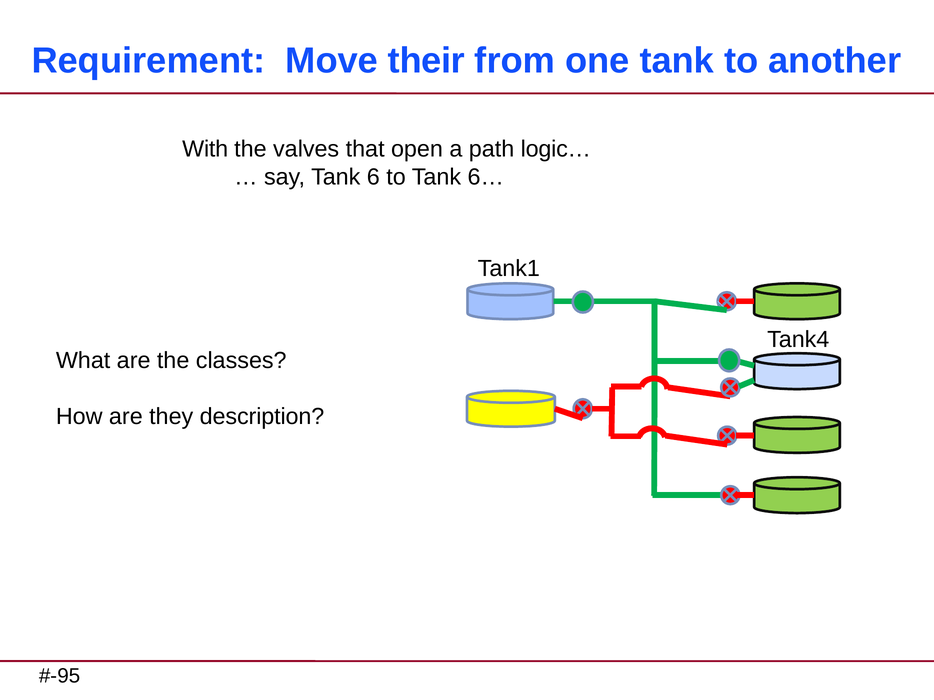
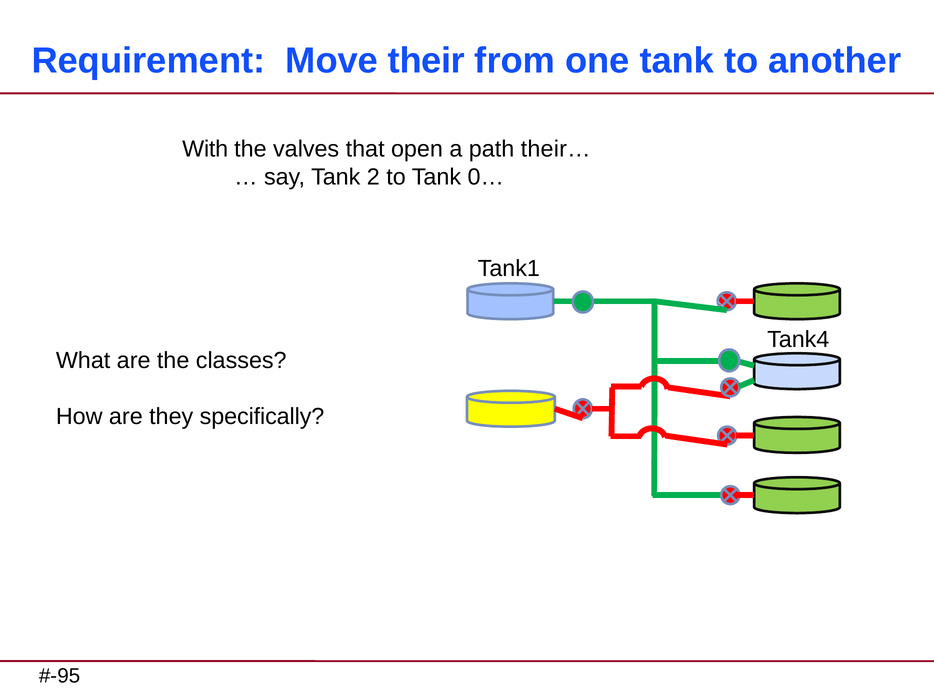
logic…: logic… -> their… (556, 149)
6: 6 -> 2 (373, 177)
6…: 6… -> 0… (486, 177)
description: description -> specifically (262, 417)
